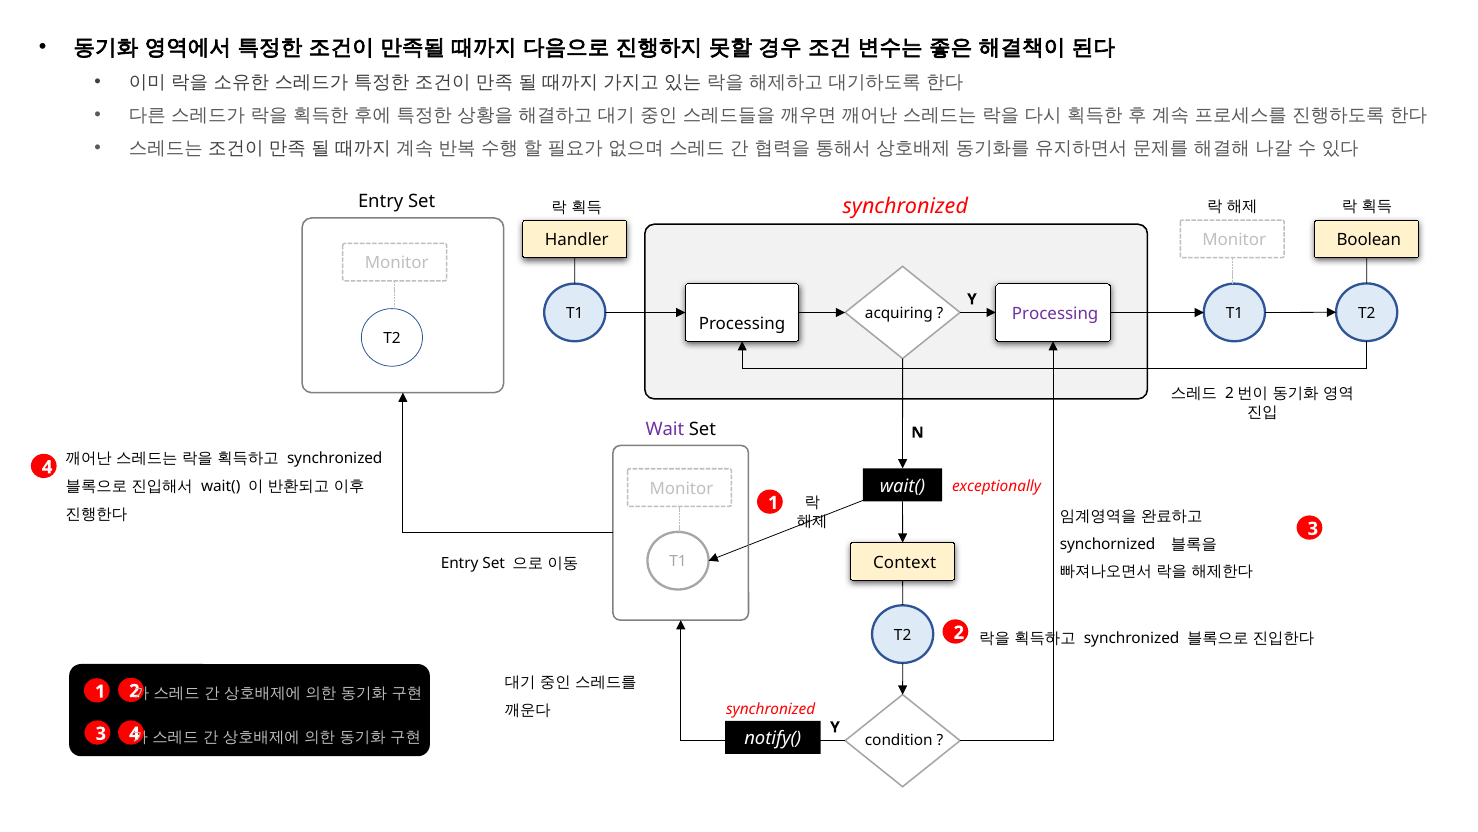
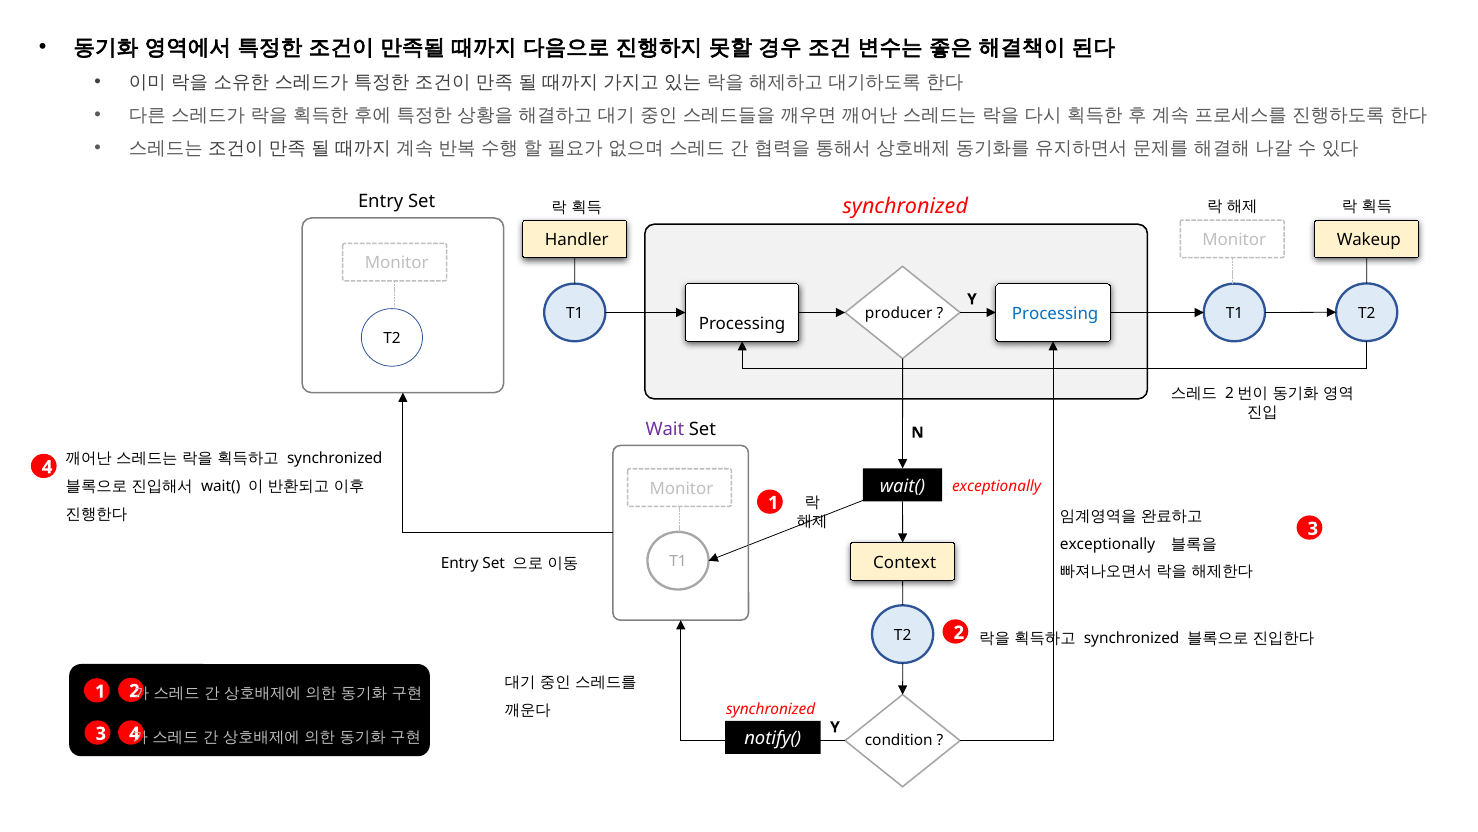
Boolean: Boolean -> Wakeup (1369, 240)
acquiring: acquiring -> producer (899, 314)
Processing colour: purple -> blue (1055, 313)
synchornized: synchornized -> exceptionally (1108, 544)
